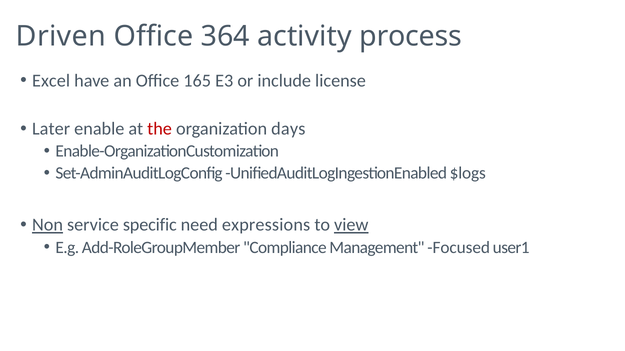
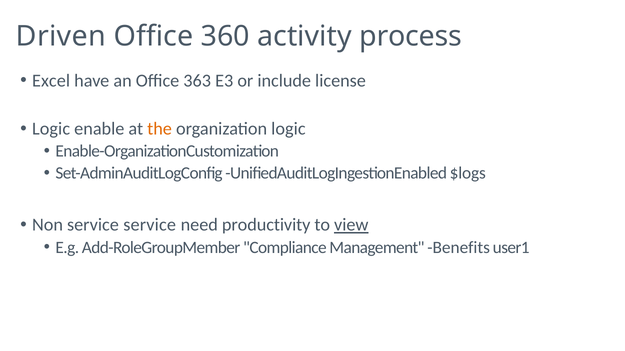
364: 364 -> 360 (225, 37)
165: 165 -> 363 (197, 81)
Later: Later -> Logic (51, 129)
the colour: red -> orange (160, 129)
organization days: days -> logic (288, 129)
Non underline: present -> none (47, 225)
service specific: specific -> service (150, 225)
expressions: expressions -> productivity (266, 225)
Focused: Focused -> Benefits (459, 248)
